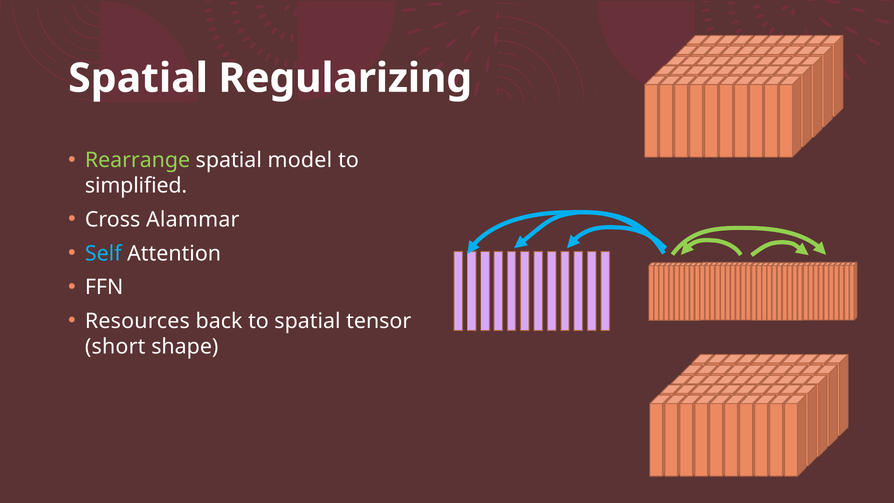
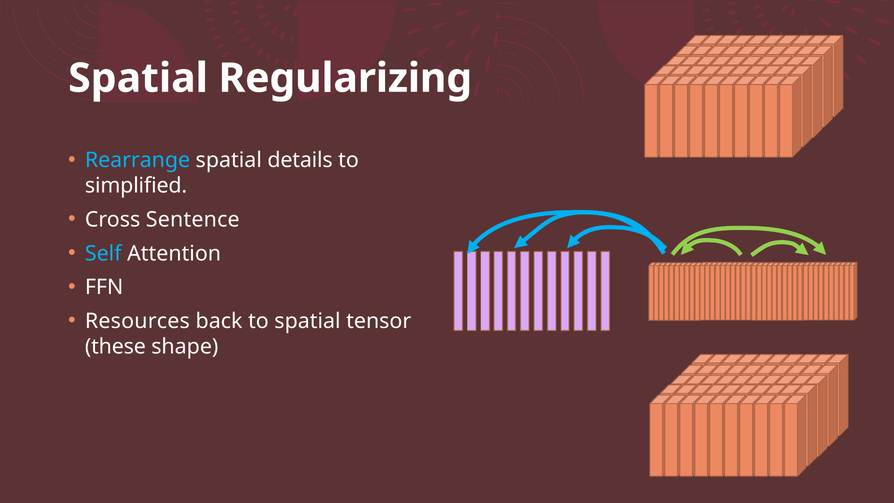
Rearrange colour: light green -> light blue (138, 160)
model: model -> details (300, 160)
Alammar: Alammar -> Sentence (193, 220)
short: short -> these (115, 346)
